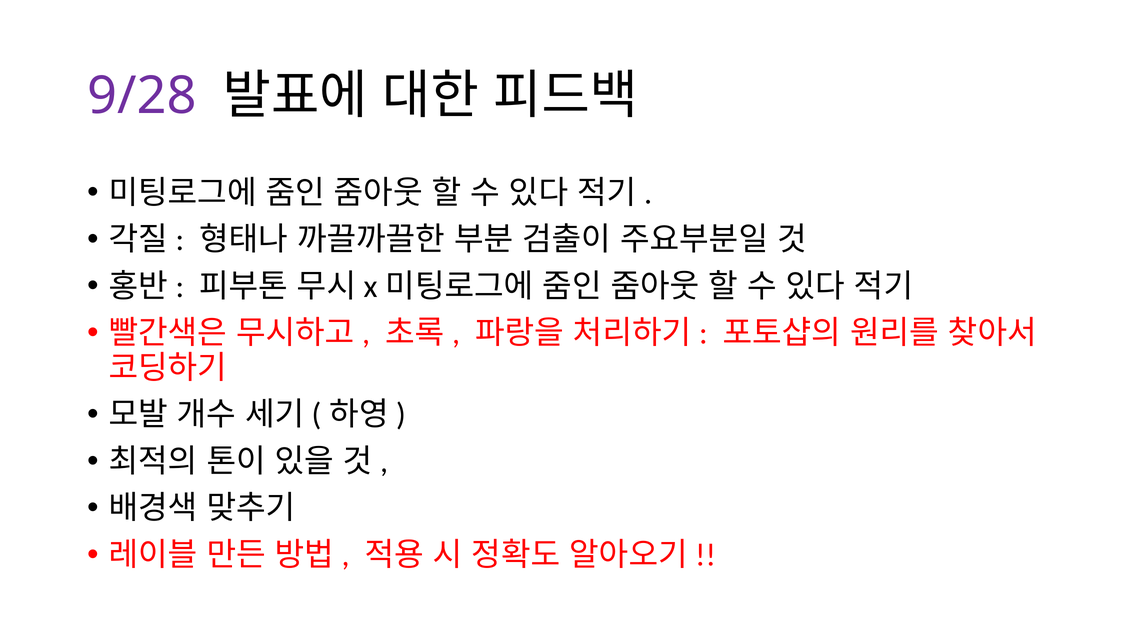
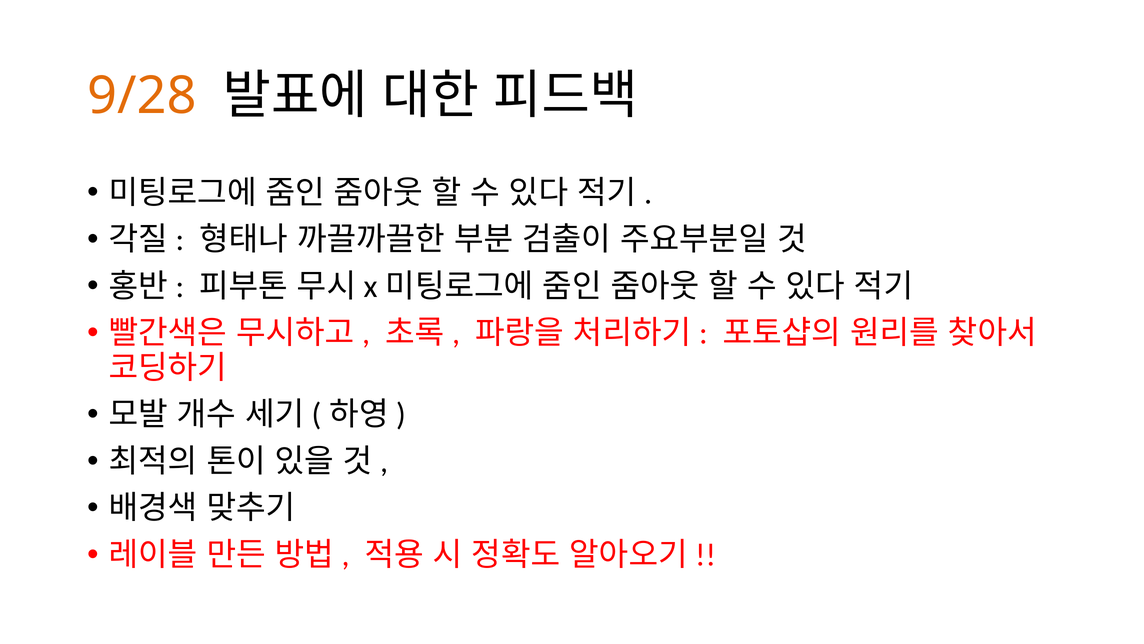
9/28 colour: purple -> orange (142, 96)
